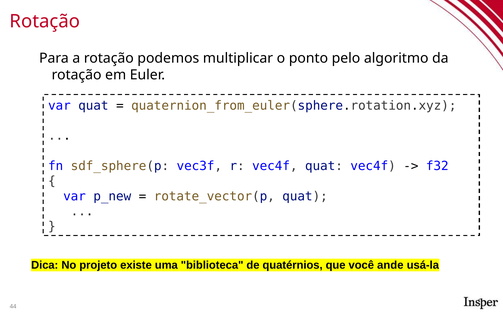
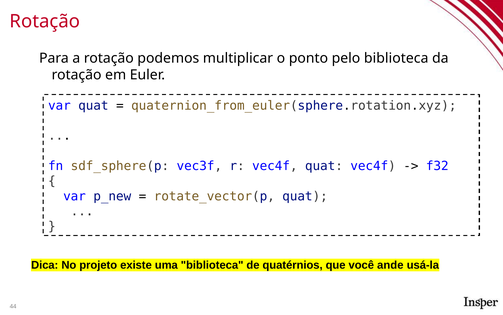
pelo algoritmo: algoritmo -> biblioteca (396, 58)
